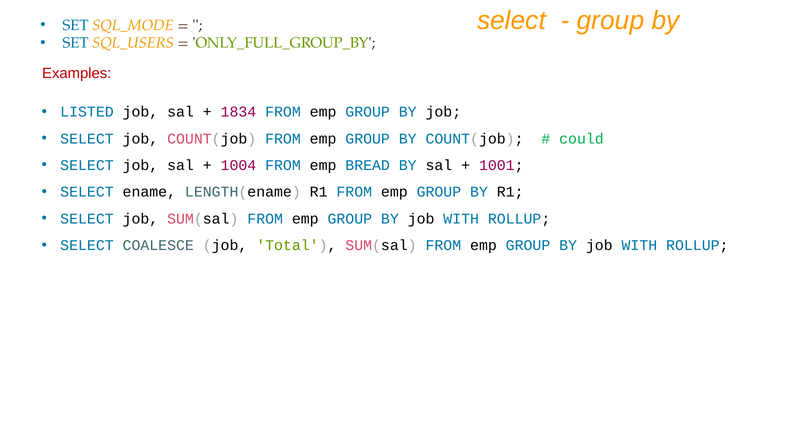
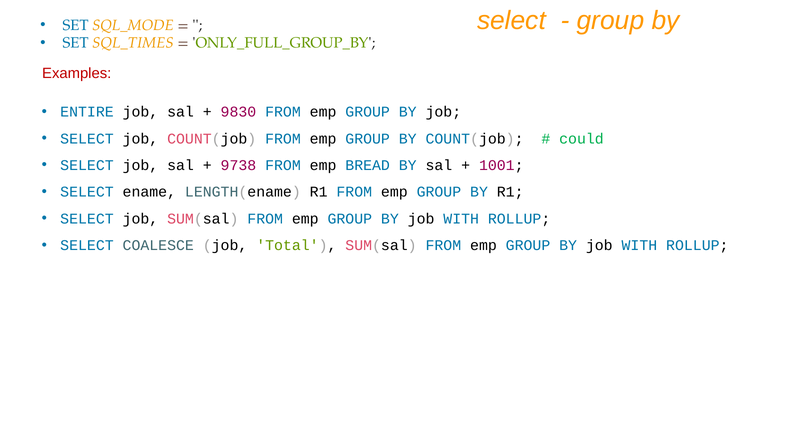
SQL_USERS: SQL_USERS -> SQL_TIMES (133, 43)
LISTED: LISTED -> ENTIRE (87, 112)
1834: 1834 -> 9830 (238, 112)
1004: 1004 -> 9738 (238, 166)
